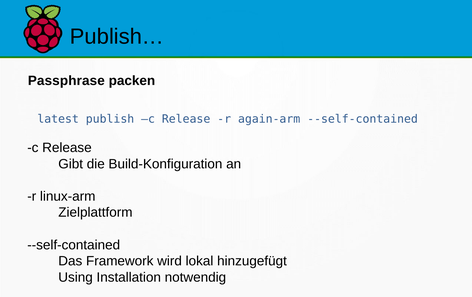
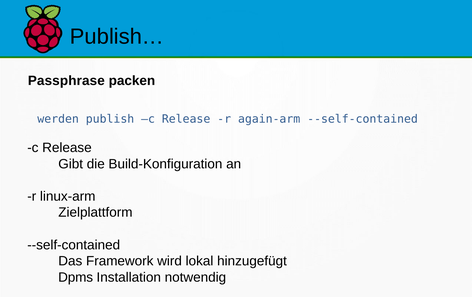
latest: latest -> werden (58, 119)
Using: Using -> Dpms (76, 278)
